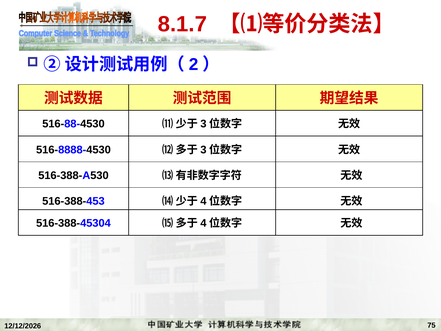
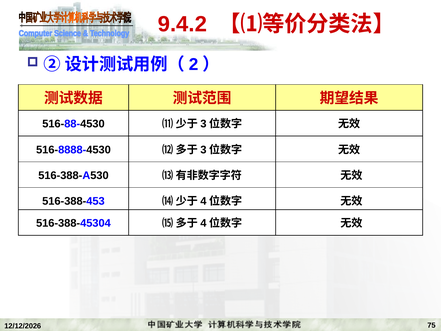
8.1.7: 8.1.7 -> 9.4.2 (182, 24)
